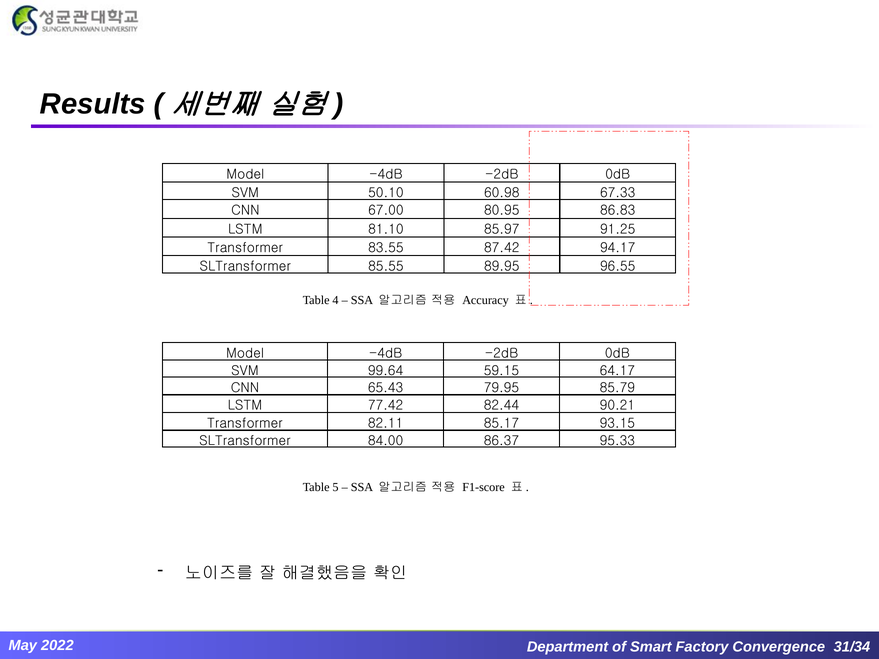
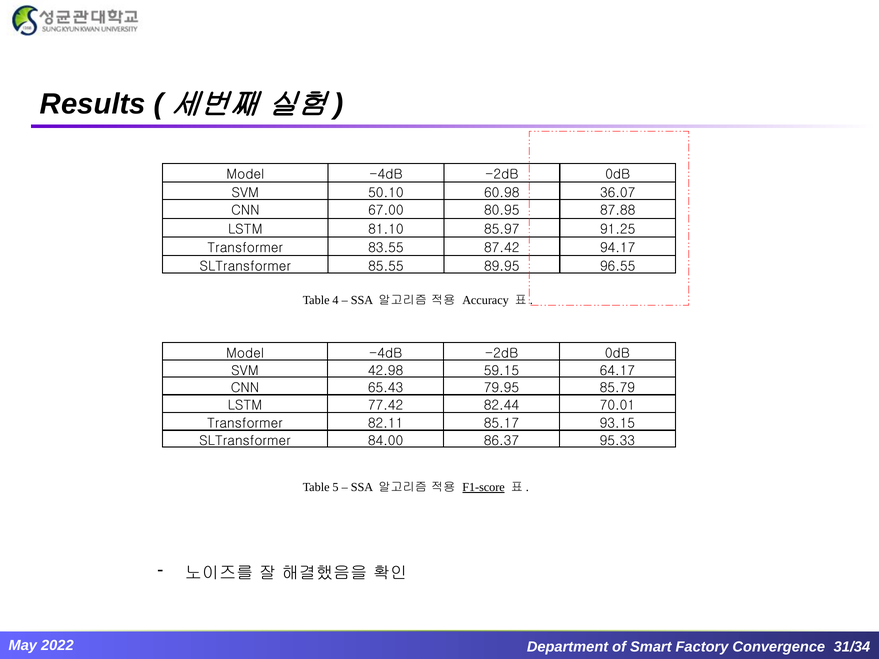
67.33: 67.33 -> 36.07 (618, 193)
86.83: 86.83 -> 87.88 (618, 211)
99.64: 99.64 -> 42.98 (386, 371)
90.21: 90.21 -> 70.01 (617, 406)
F1-score underline: none -> present (484, 487)
